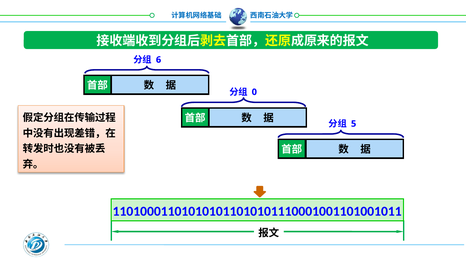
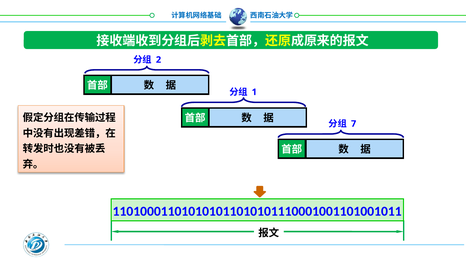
6: 6 -> 2 (159, 60)
0: 0 -> 1 (254, 92)
5: 5 -> 7 (354, 124)
